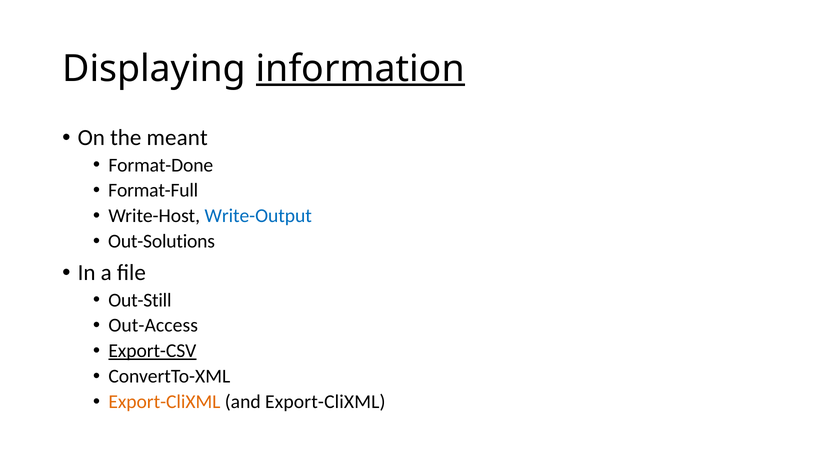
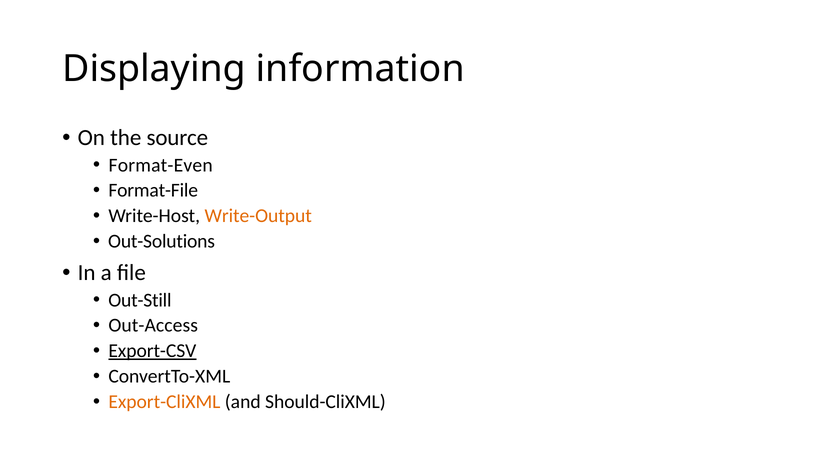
information underline: present -> none (360, 69)
meant: meant -> source (177, 138)
Format-Done: Format-Done -> Format-Even (161, 165)
Format-Full: Format-Full -> Format-File (153, 191)
Write-Output colour: blue -> orange (258, 216)
and Export-CliXML: Export-CliXML -> Should-CliXML (325, 402)
